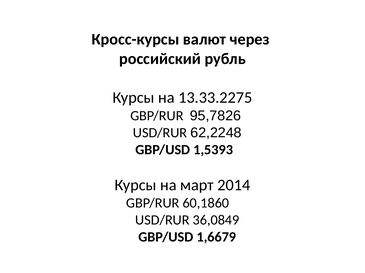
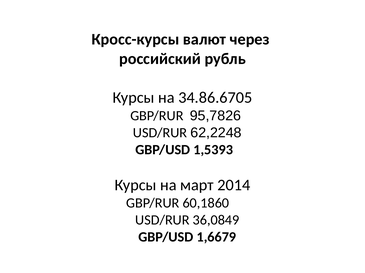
13.33.2275: 13.33.2275 -> 34.86.6705 (215, 98)
